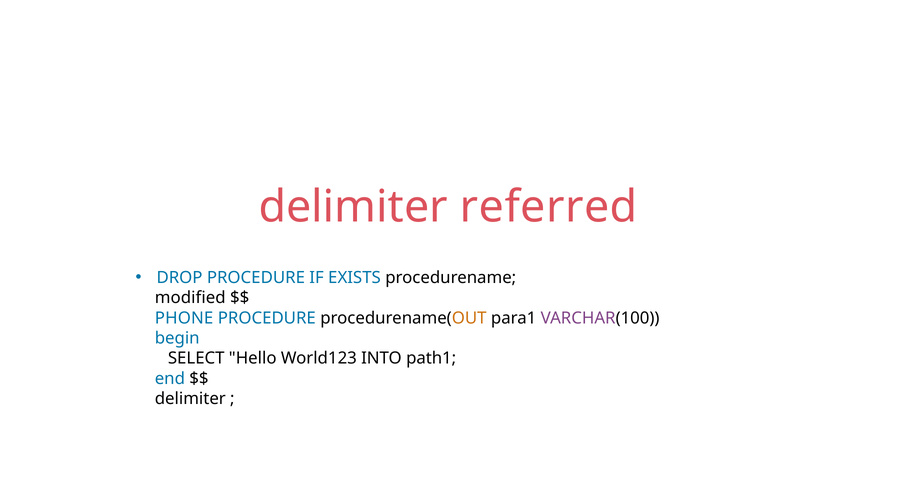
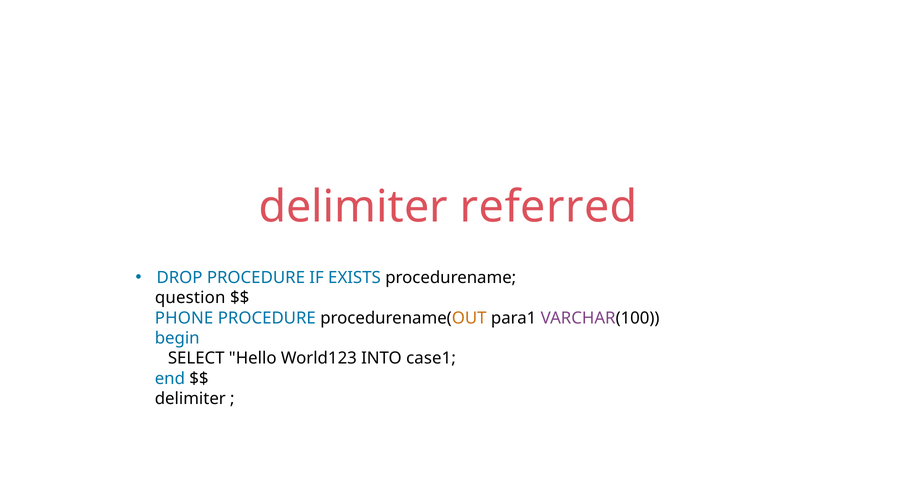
modified: modified -> question (190, 298)
path1: path1 -> case1 (431, 359)
